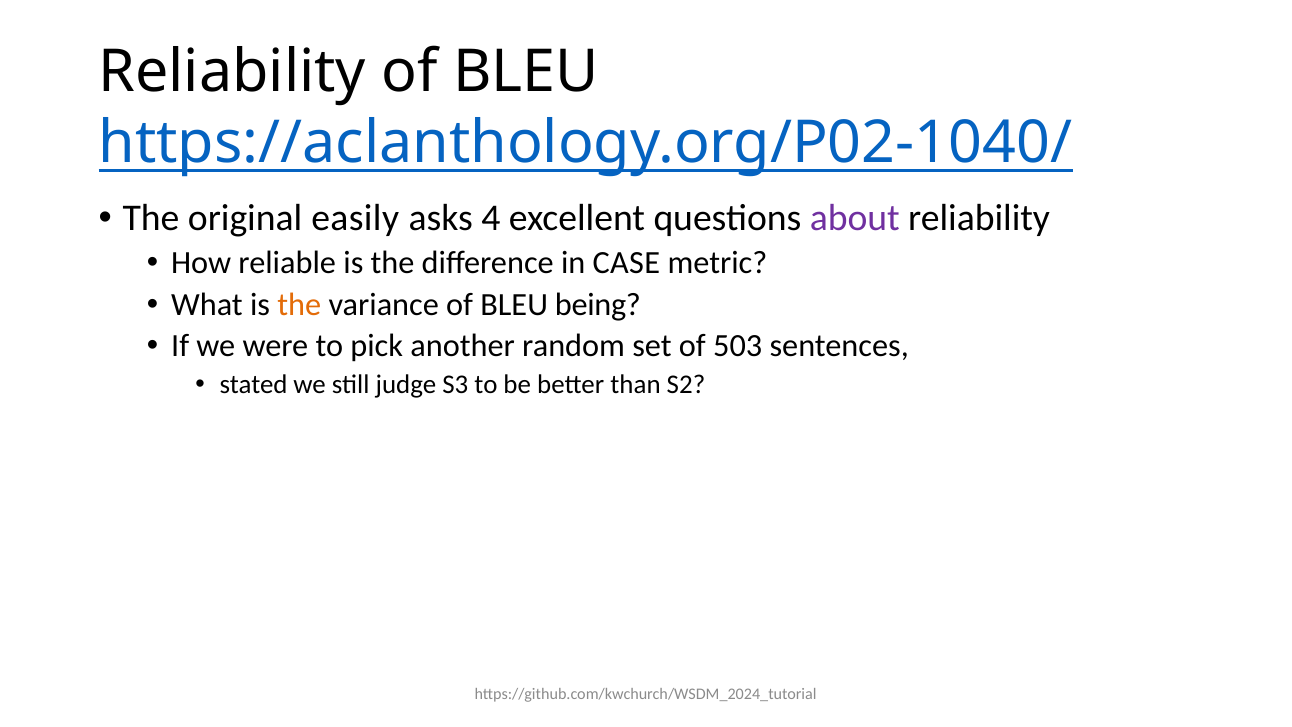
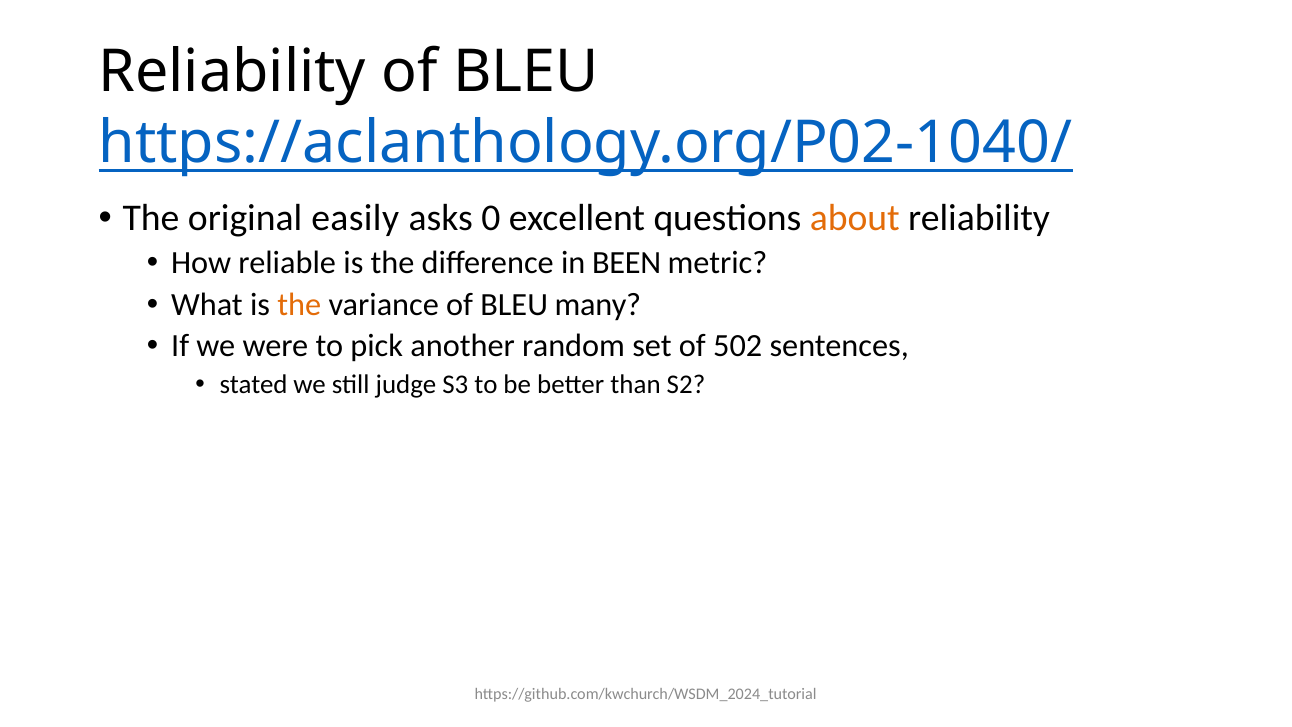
4: 4 -> 0 (491, 218)
about colour: purple -> orange (855, 218)
CASE: CASE -> BEEN (627, 263)
being: being -> many (598, 305)
503: 503 -> 502 (738, 346)
